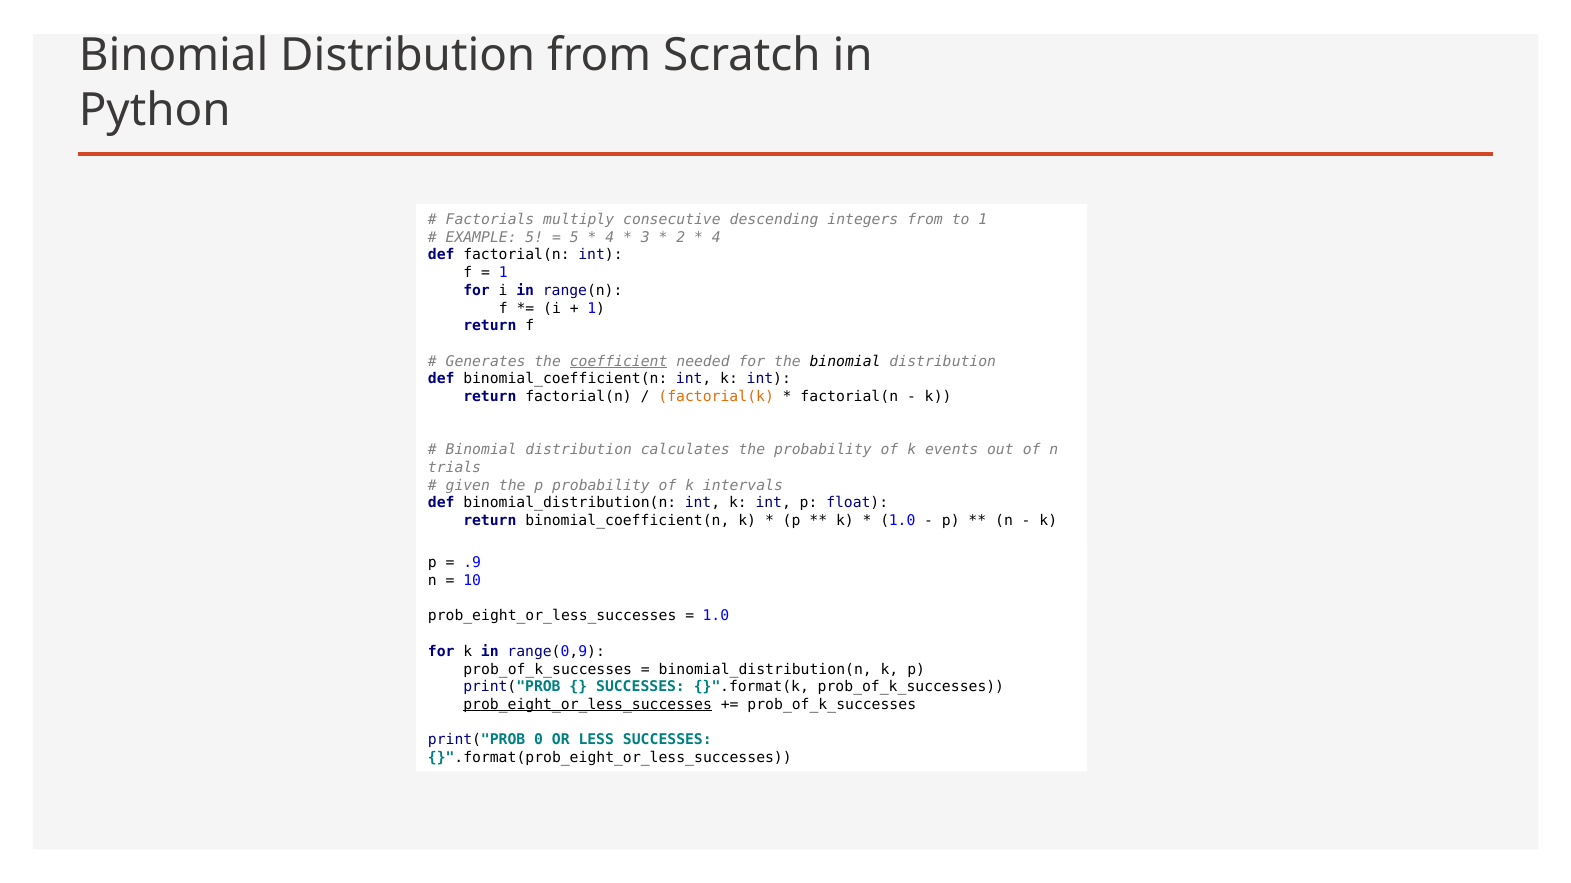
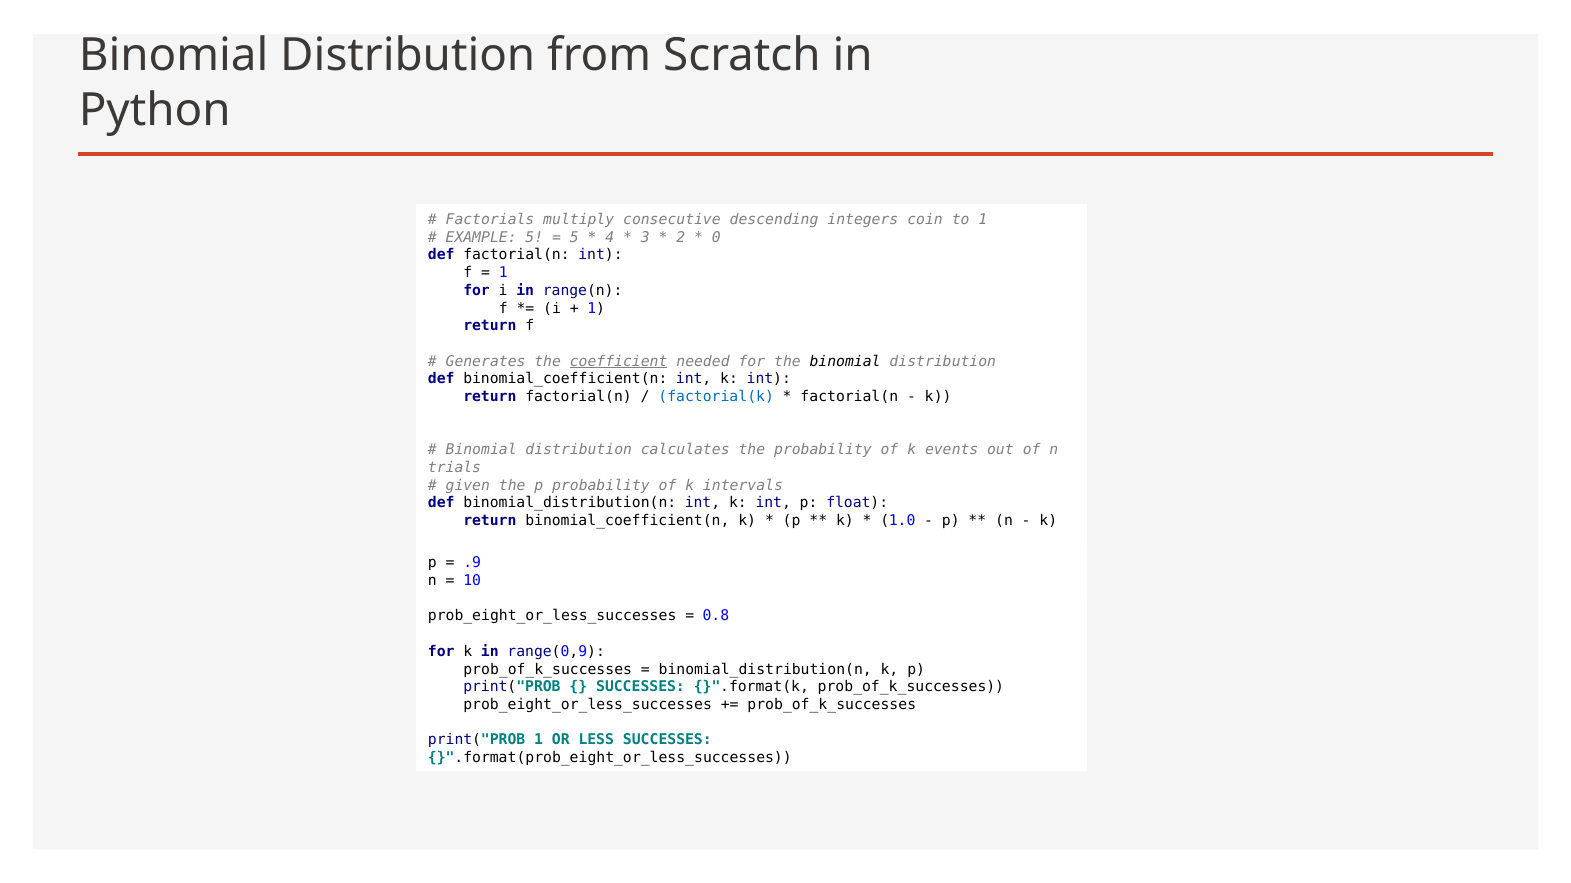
integers from: from -> coin (925, 220)
4: 4 -> 0 (716, 238)
factorial(k colour: orange -> blue (716, 397)
1.0: 1.0 -> 0.8 (716, 616)
prob_eight_or_less_successes underline: present -> none (588, 705)
print("PROB 0: 0 -> 1 (539, 741)
